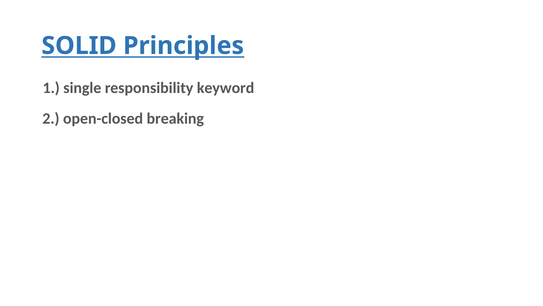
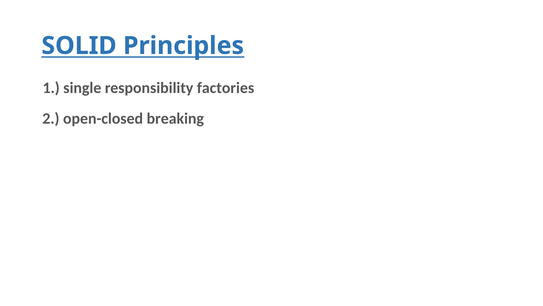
keyword: keyword -> factories (226, 88)
